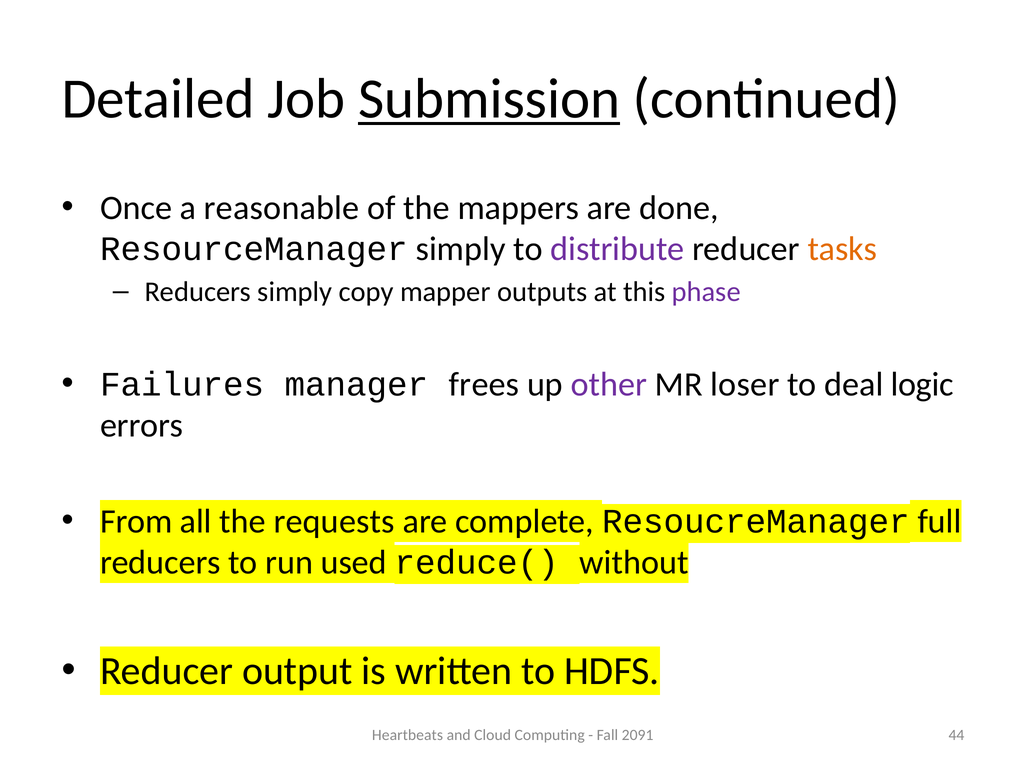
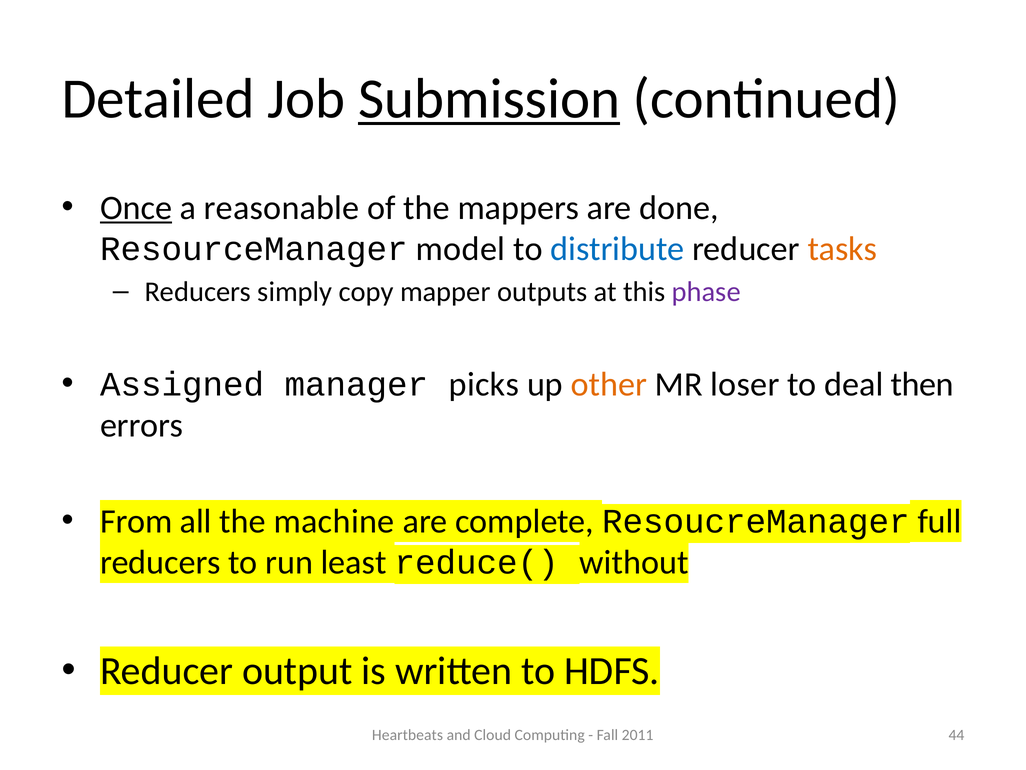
Once underline: none -> present (136, 208)
ResourceManager simply: simply -> model (460, 249)
distribute colour: purple -> blue (617, 249)
Failures: Failures -> Assigned (182, 384)
frees: frees -> picks (484, 384)
other colour: purple -> orange (609, 384)
logic: logic -> then (922, 384)
requests: requests -> machine (334, 521)
used: used -> least (354, 562)
2091: 2091 -> 2011 (638, 735)
